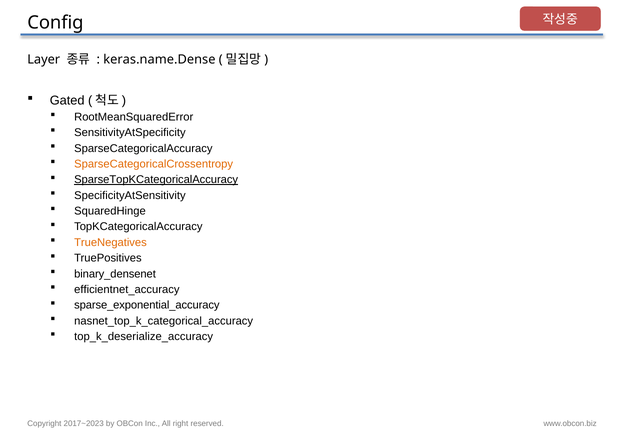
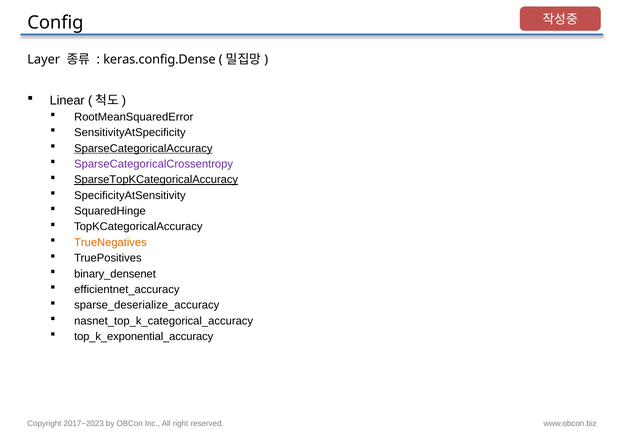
keras.name.Dense: keras.name.Dense -> keras.config.Dense (159, 60)
Gated: Gated -> Linear (67, 100)
SparseCategoricalAccuracy underline: none -> present (143, 148)
SparseCategoricalCrossentropy colour: orange -> purple (154, 164)
sparse_exponential_accuracy: sparse_exponential_accuracy -> sparse_deserialize_accuracy (147, 305)
top_k_deserialize_accuracy: top_k_deserialize_accuracy -> top_k_exponential_accuracy (144, 337)
